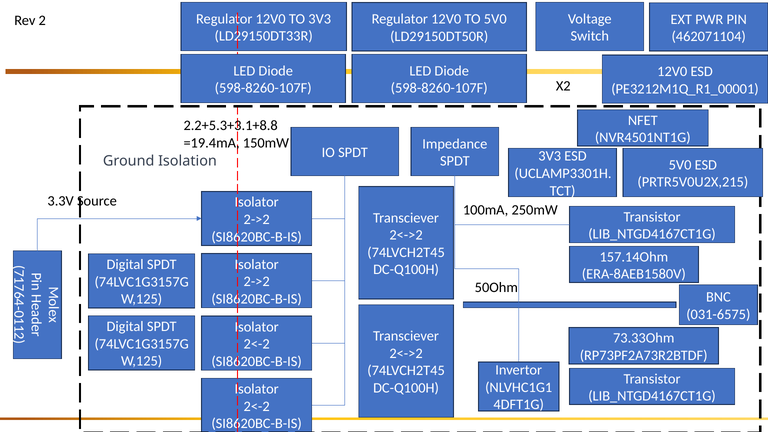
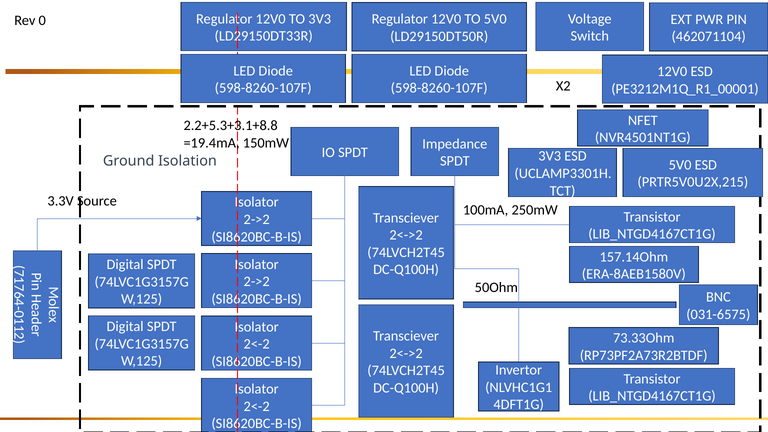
Rev 2: 2 -> 0 (42, 20)
